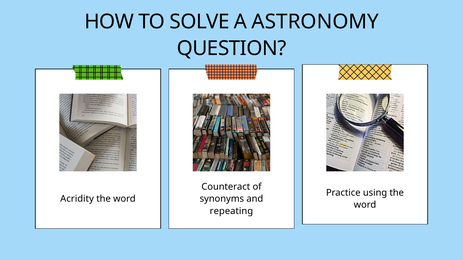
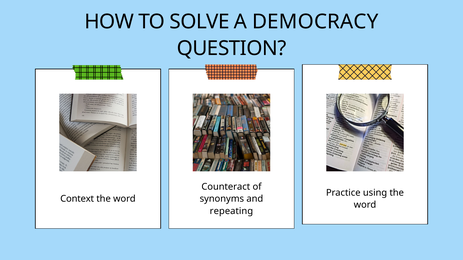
ASTRONOMY: ASTRONOMY -> DEMOCRACY (315, 22)
Acridity: Acridity -> Context (77, 199)
